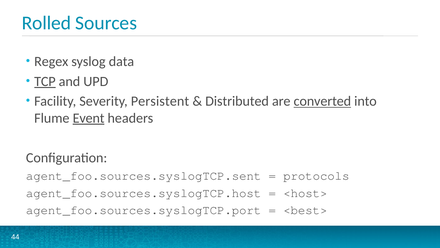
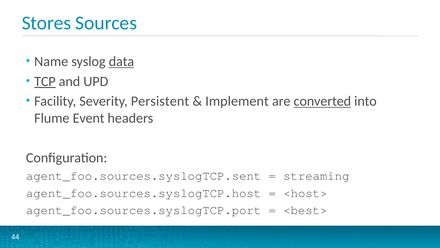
Rolled: Rolled -> Stores (46, 23)
Regex: Regex -> Name (51, 62)
data underline: none -> present (121, 62)
Distributed: Distributed -> Implement (237, 101)
Event underline: present -> none (89, 118)
protocols: protocols -> streaming (316, 176)
